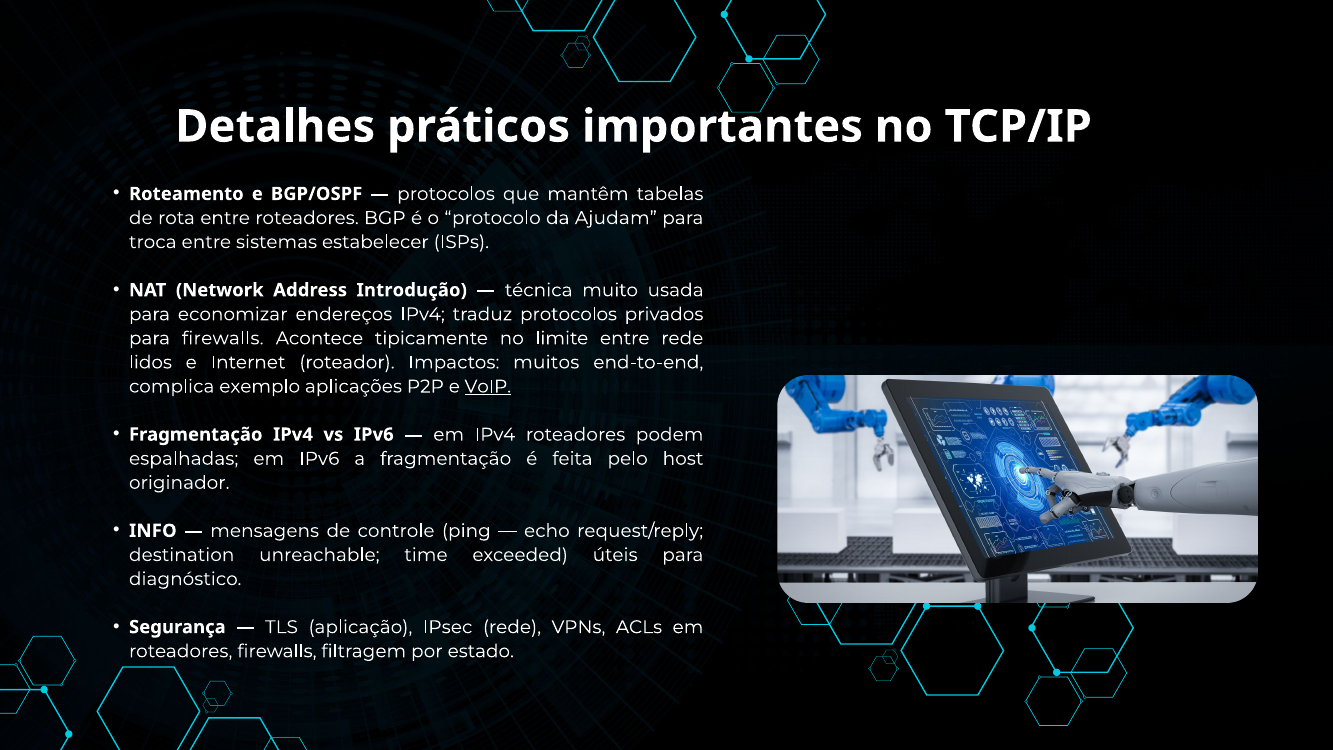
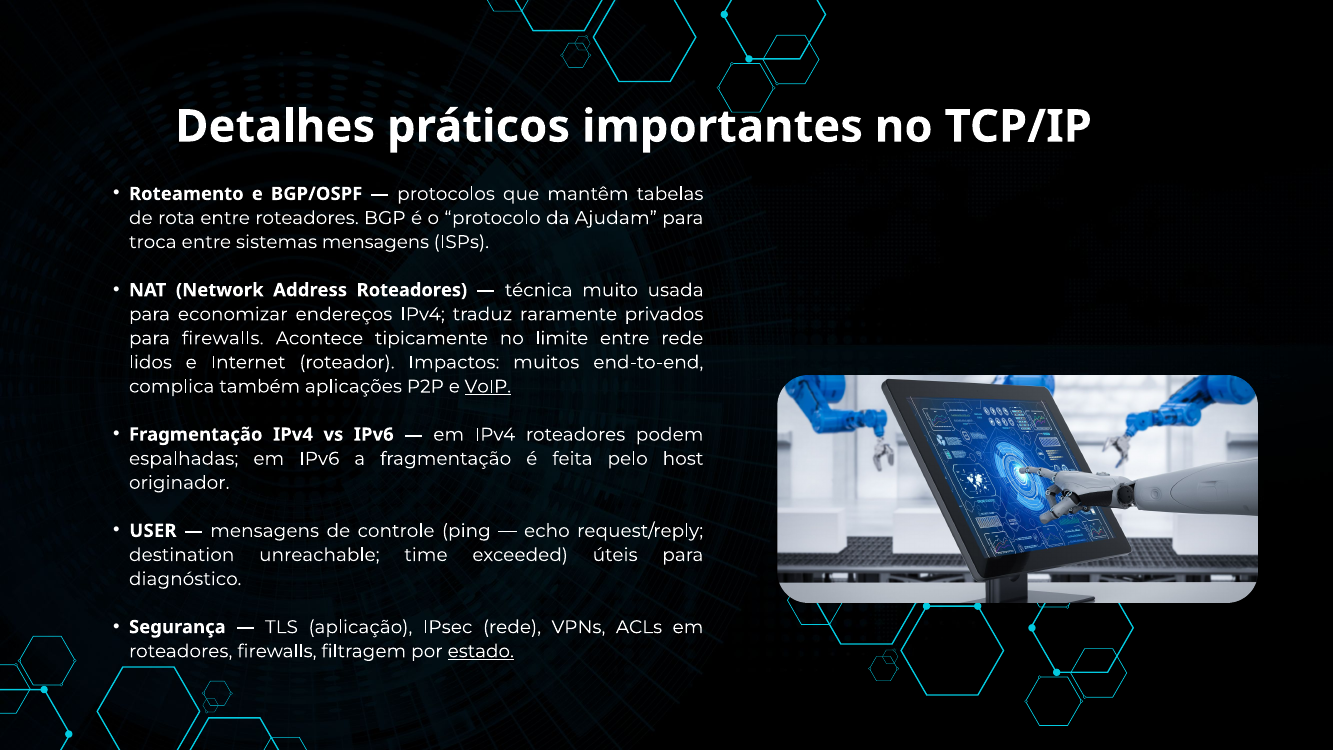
sistemas estabelecer: estabelecer -> mensagens (375, 242)
Address Introdução: Introdução -> Roteadores (412, 290)
traduz protocolos: protocolos -> raramente (569, 314)
exemplo: exemplo -> também (260, 386)
INFO: INFO -> USER (153, 531)
estado underline: none -> present (481, 651)
